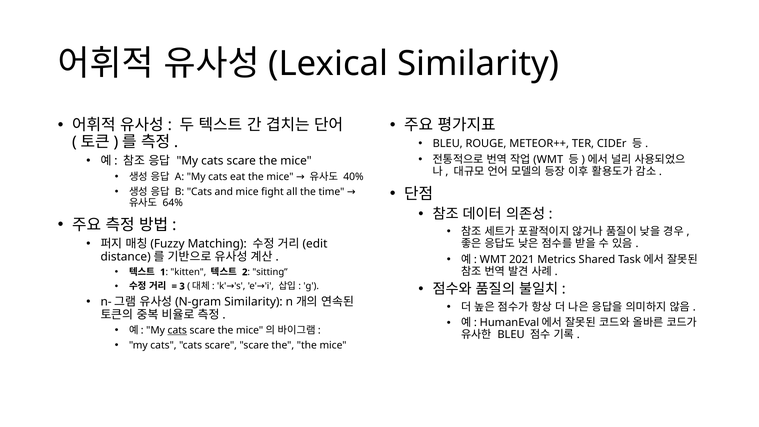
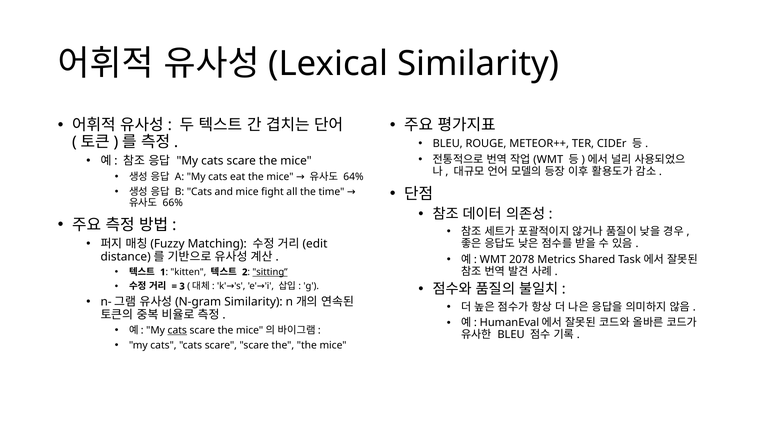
40%: 40% -> 64% (353, 177)
64%: 64% -> 66% (173, 203)
2021: 2021 -> 2078 (522, 260)
sitting underline: none -> present (270, 272)
